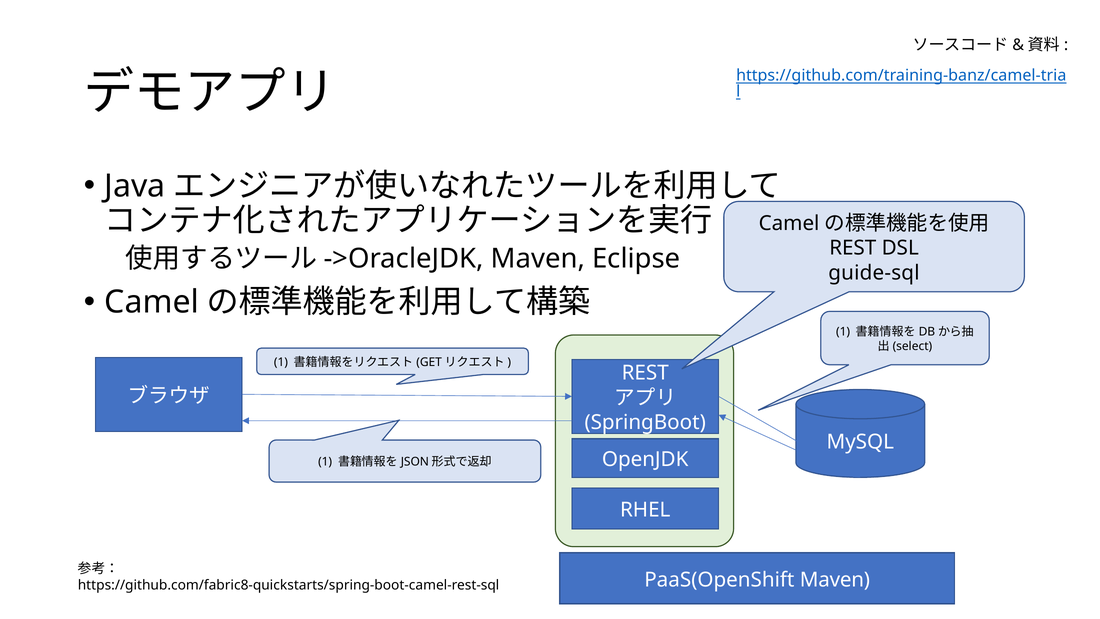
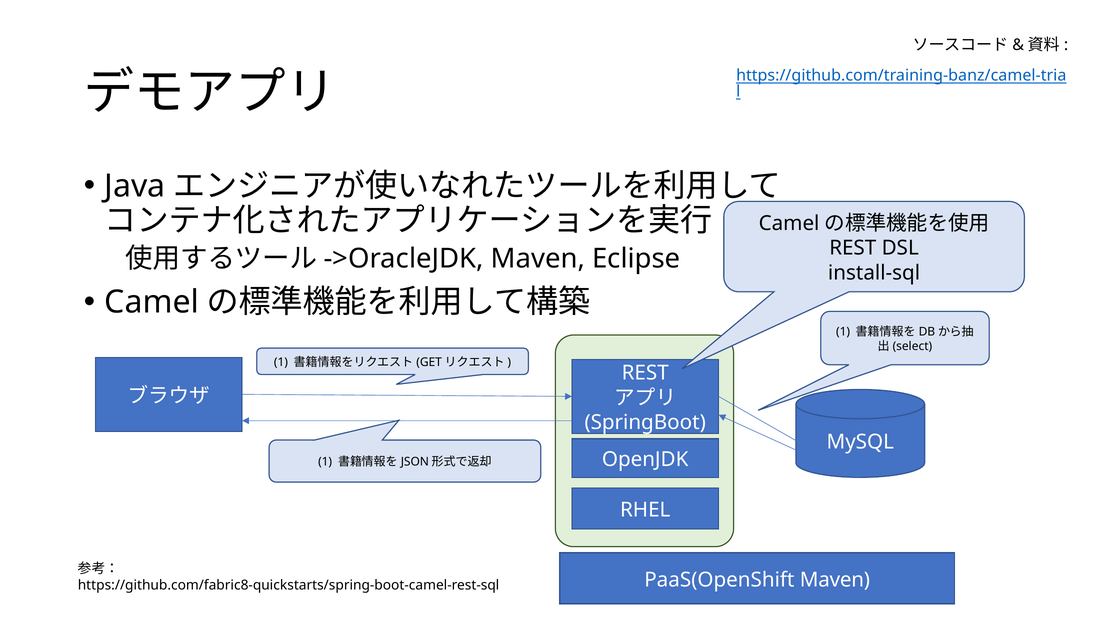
guide-sql: guide-sql -> install-sql (874, 273)
